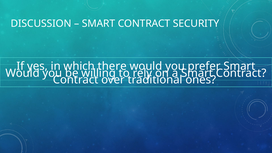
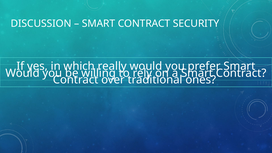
there: there -> really (112, 66)
